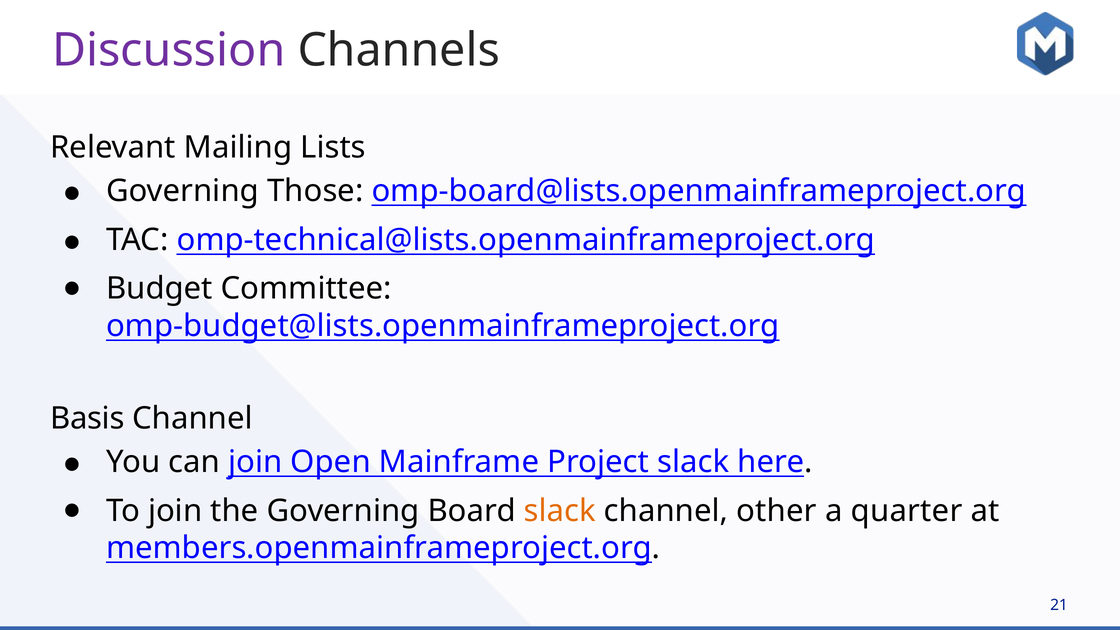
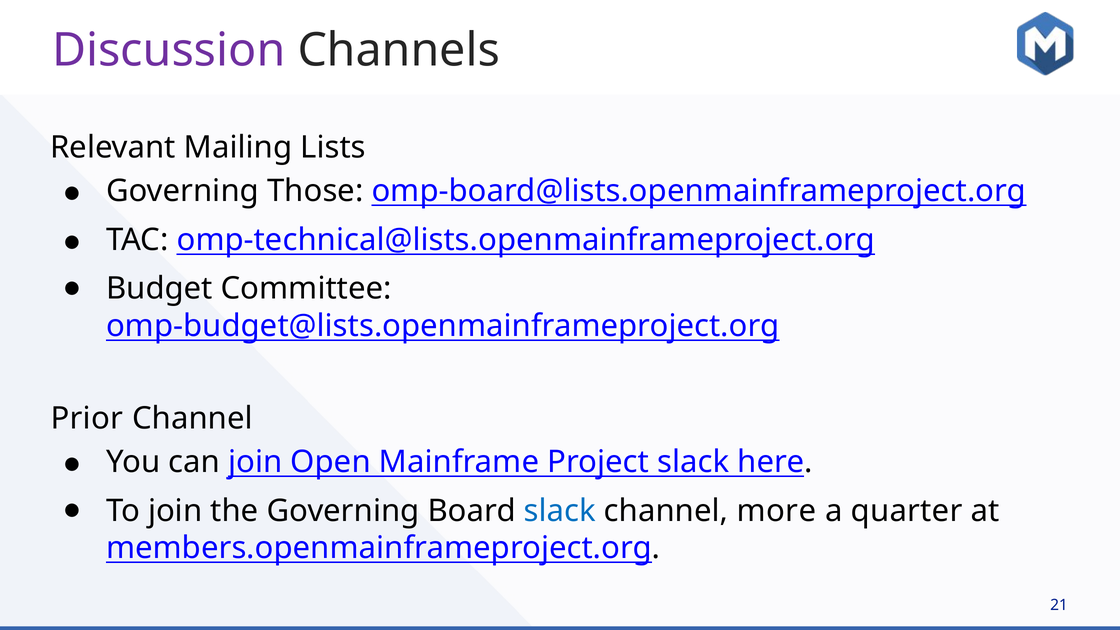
Basis: Basis -> Prior (87, 418)
slack colour: orange -> blue (560, 511)
other: other -> more (776, 511)
